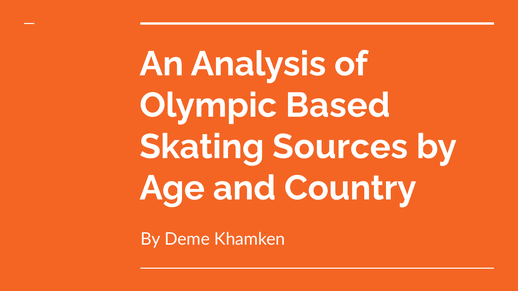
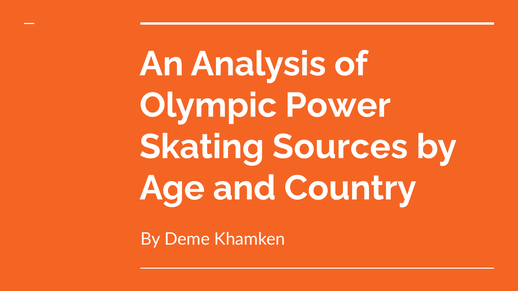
Based: Based -> Power (338, 105)
